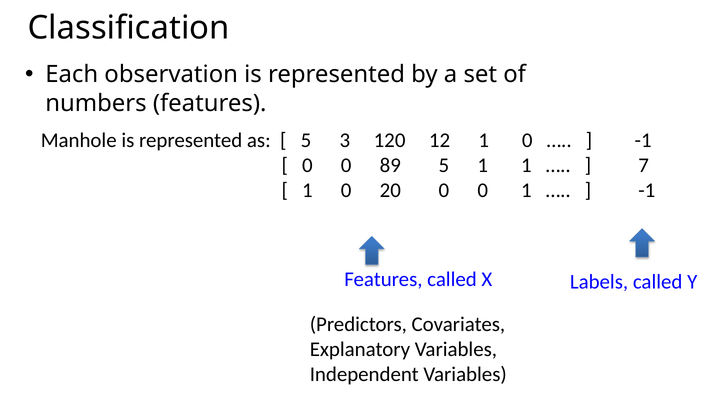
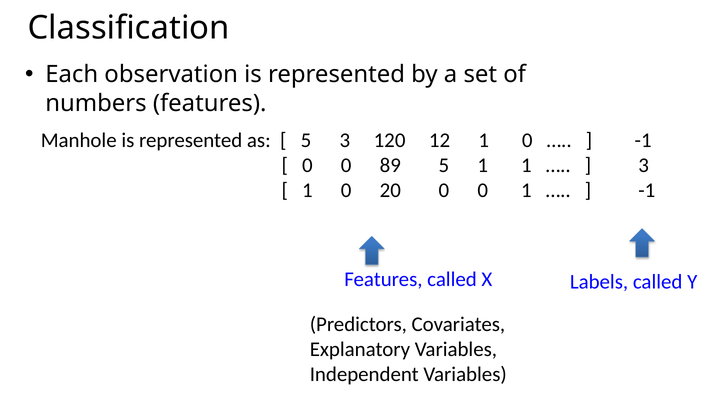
7: 7 -> 3 (644, 165)
